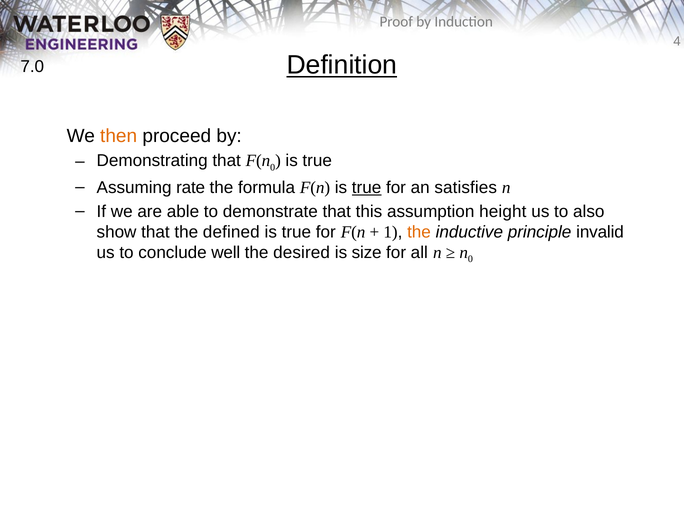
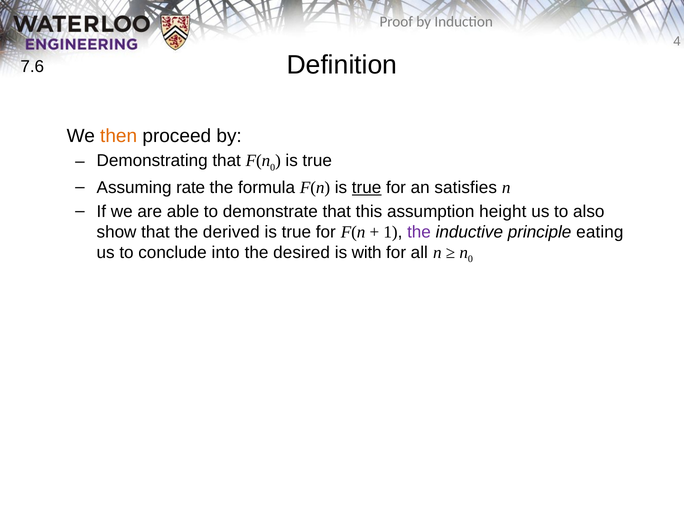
Definition underline: present -> none (342, 65)
7.0: 7.0 -> 7.6 (32, 67)
defined: defined -> derived (231, 232)
the colour: orange -> purple (419, 232)
invalid: invalid -> eating (600, 232)
well: well -> into (226, 253)
size: size -> with (367, 253)
